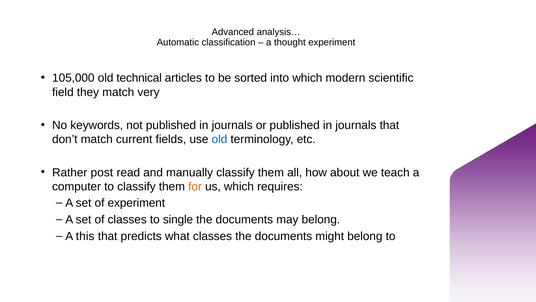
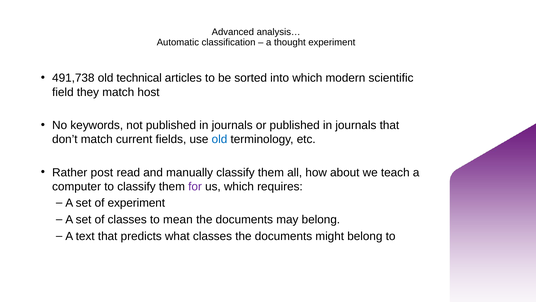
105,000: 105,000 -> 491,738 (73, 78)
very: very -> host (149, 92)
for colour: orange -> purple (195, 186)
single: single -> mean (178, 219)
this: this -> text (85, 236)
